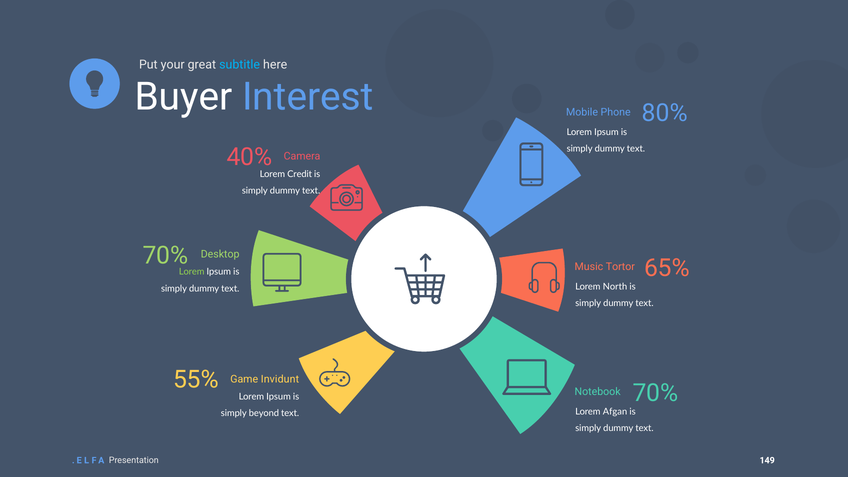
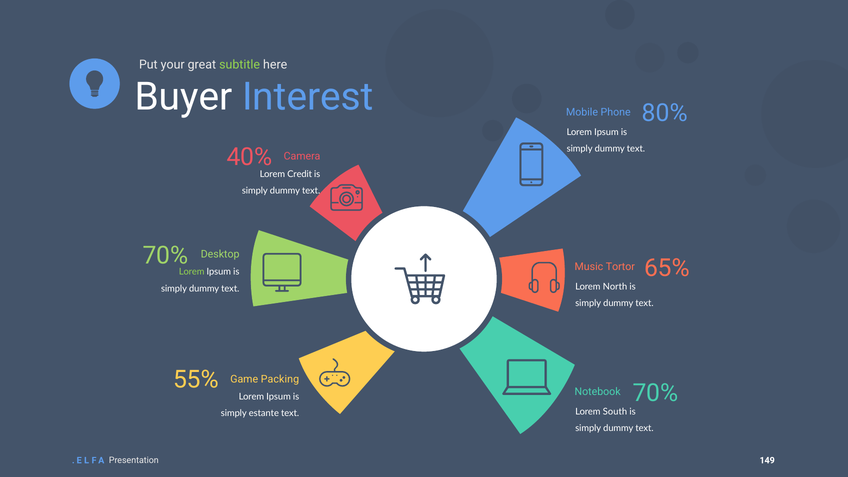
subtitle colour: light blue -> light green (240, 65)
Invidunt: Invidunt -> Packing (280, 379)
Afgan: Afgan -> South (615, 412)
beyond: beyond -> estante (264, 413)
